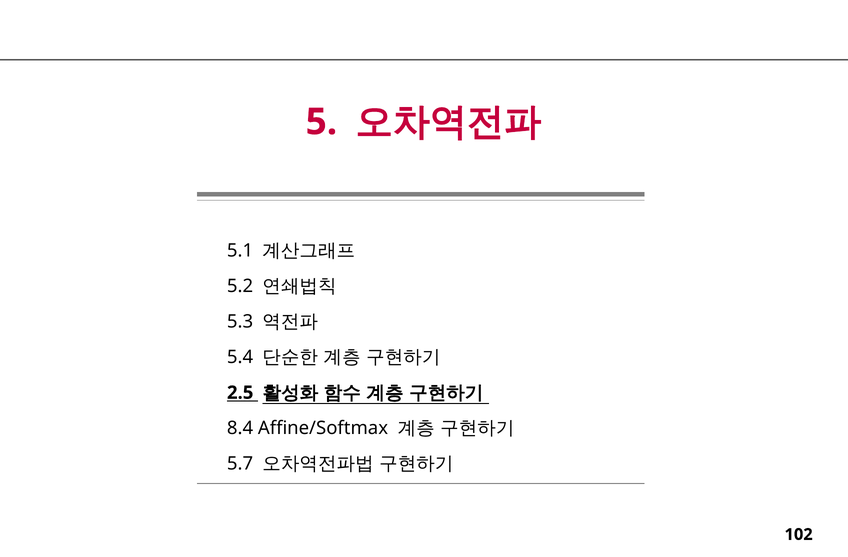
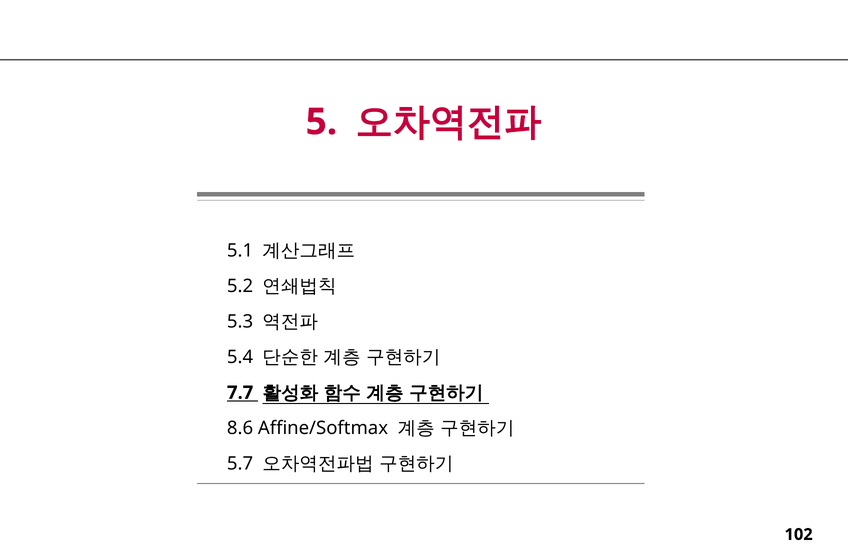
2.5: 2.5 -> 7.7 (240, 393)
8.4: 8.4 -> 8.6 (240, 428)
